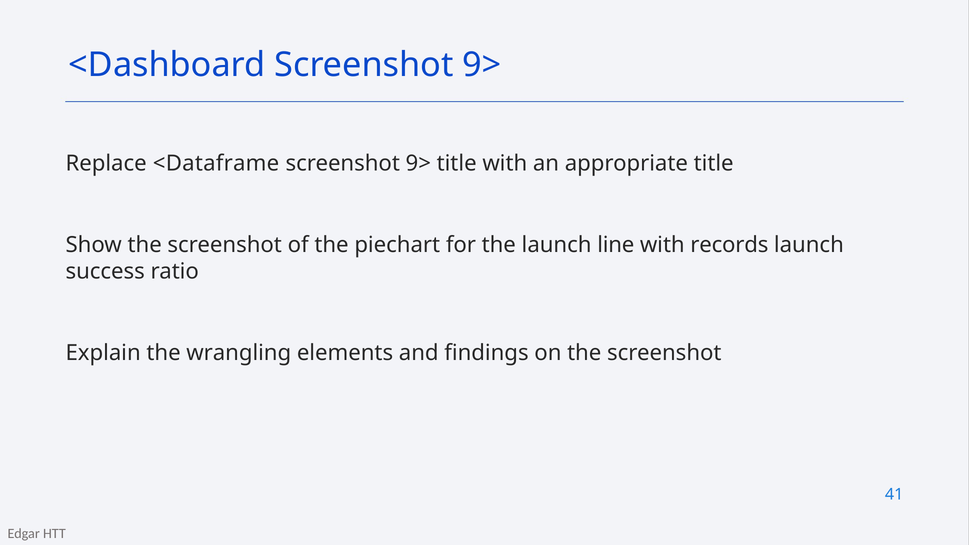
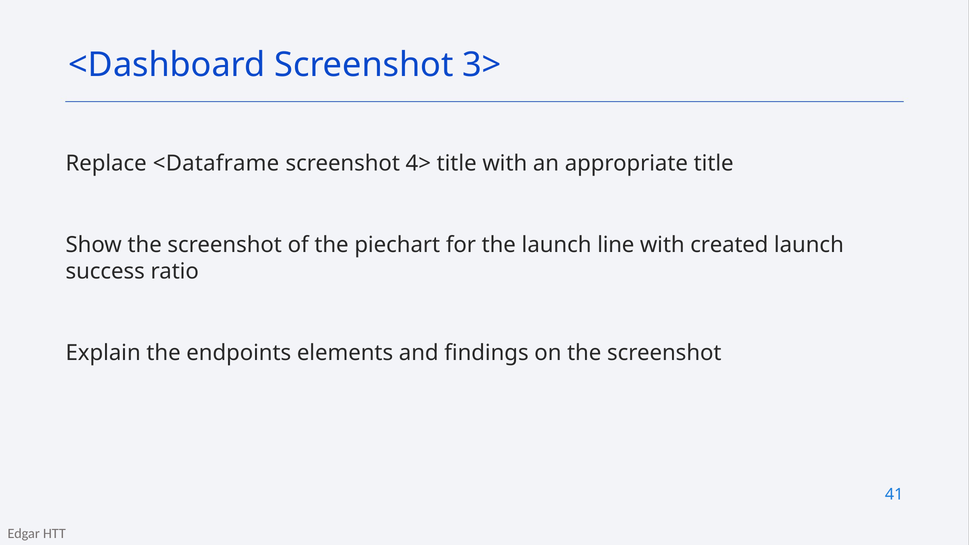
<Dashboard Screenshot 9>: 9> -> 3> (482, 65)
9>: 9> -> 4> (418, 164)
records: records -> created (729, 245)
wrangling: wrangling -> endpoints (239, 353)
